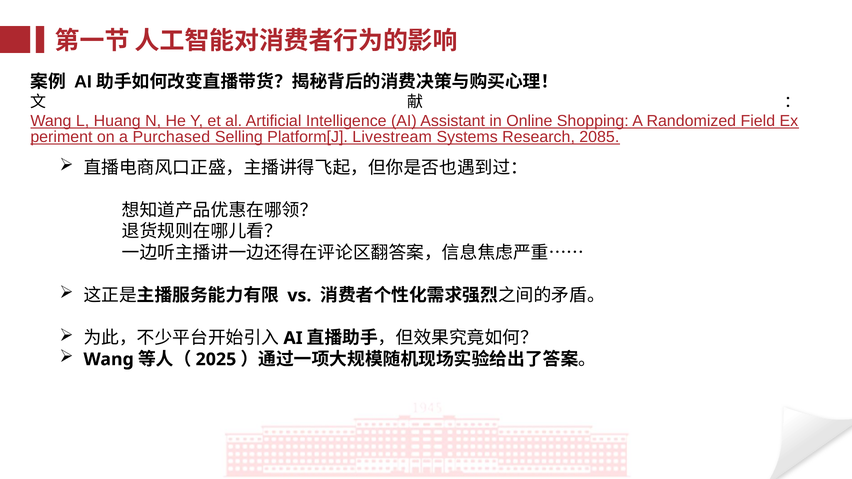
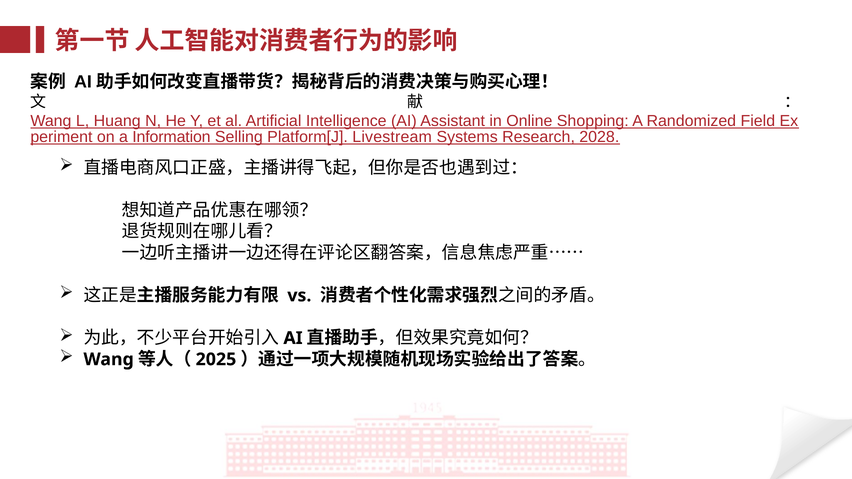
Purchased: Purchased -> Information (171, 137)
2085: 2085 -> 2028 (599, 137)
